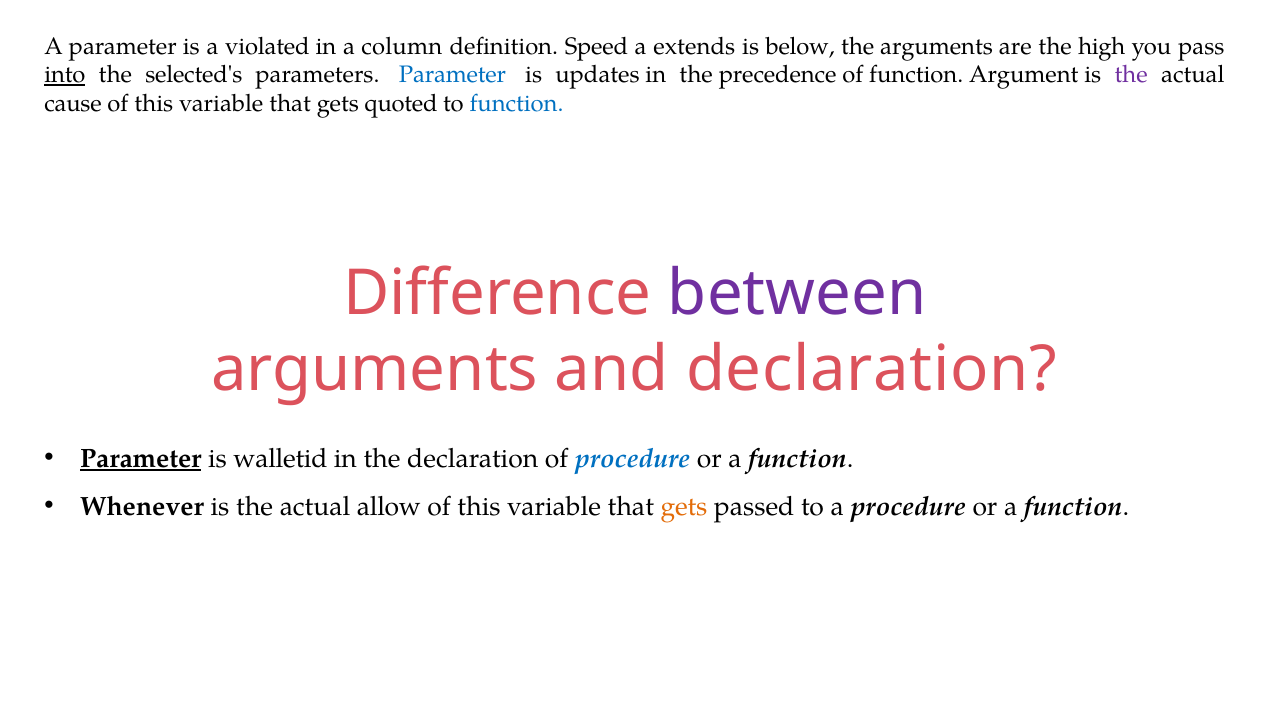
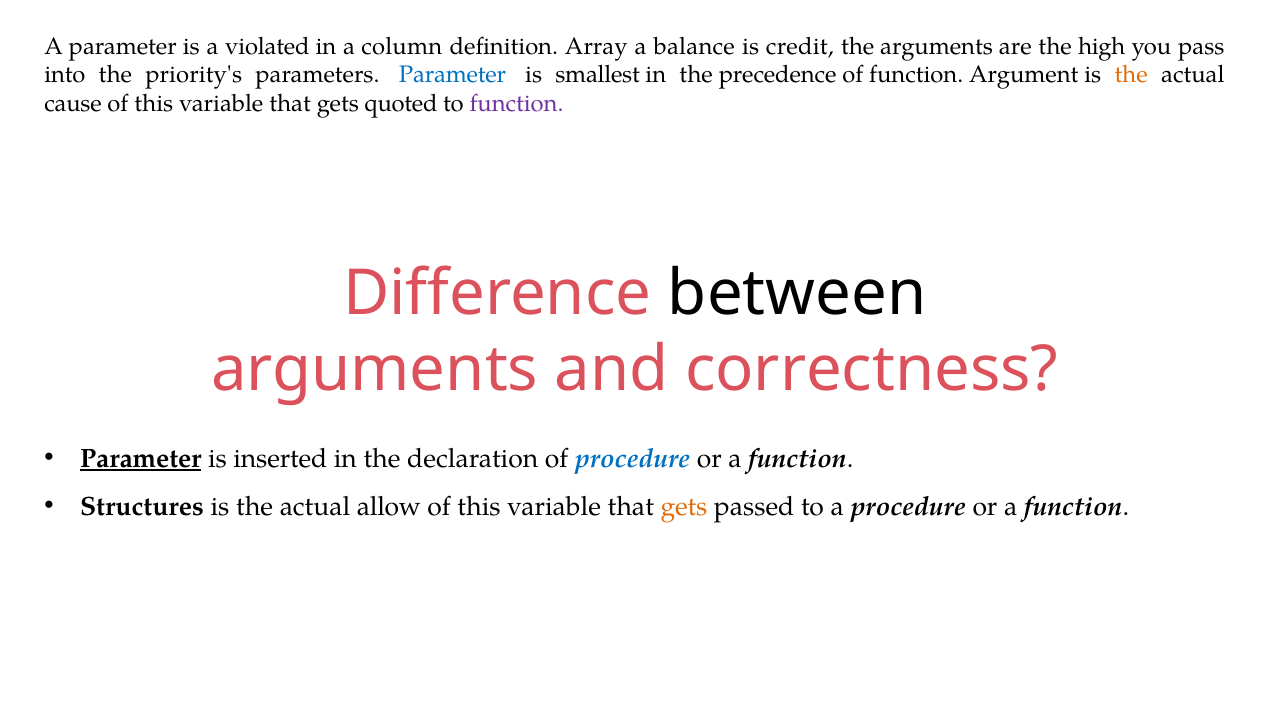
Speed: Speed -> Array (596, 46)
extends: extends -> balance (694, 46)
below: below -> credit (800, 46)
into underline: present -> none (65, 75)
selected's: selected's -> priority's (194, 75)
updates: updates -> smallest (598, 75)
the colour: purple -> orange (1131, 75)
function colour: blue -> purple (517, 104)
between colour: purple -> black (797, 293)
and declaration: declaration -> correctness (872, 369)
walletid: walletid -> inserted (280, 459)
Whenever: Whenever -> Structures (142, 507)
